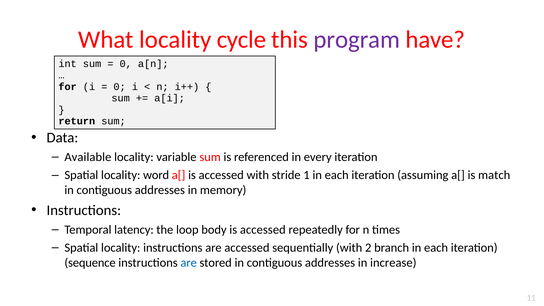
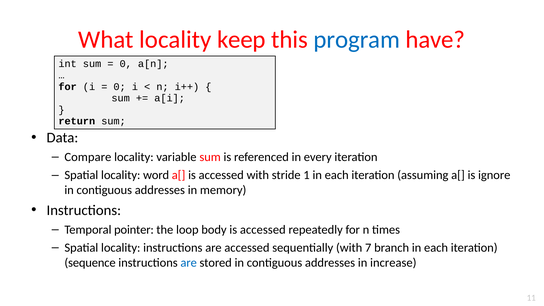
cycle: cycle -> keep (241, 39)
program colour: purple -> blue (357, 39)
Available: Available -> Compare (88, 157)
match: match -> ignore (494, 175)
latency: latency -> pointer (134, 230)
2: 2 -> 7 (368, 248)
